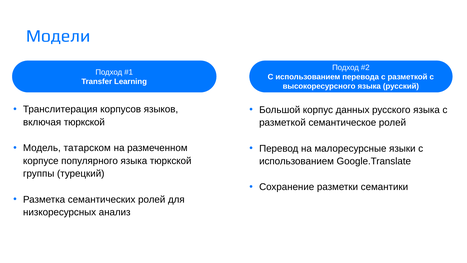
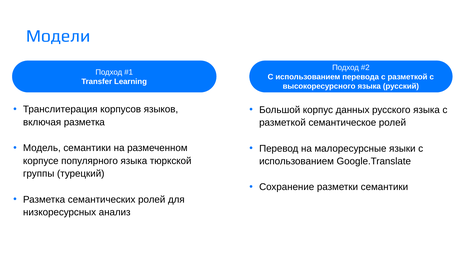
включая тюркской: тюркской -> разметка (84, 122)
Модель татарском: татарском -> семантики (87, 148)
